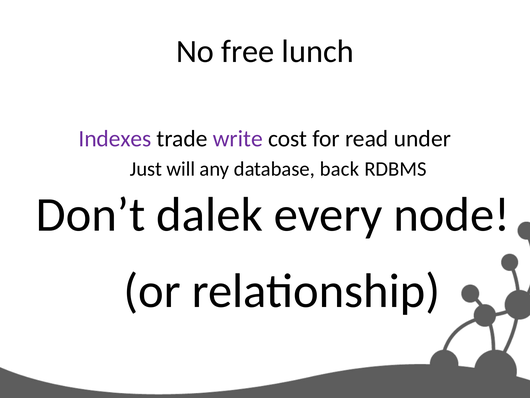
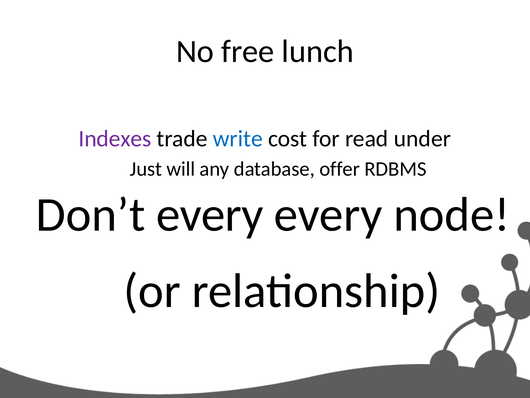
write colour: purple -> blue (238, 138)
back: back -> offer (340, 169)
Don’t dalek: dalek -> every (210, 214)
